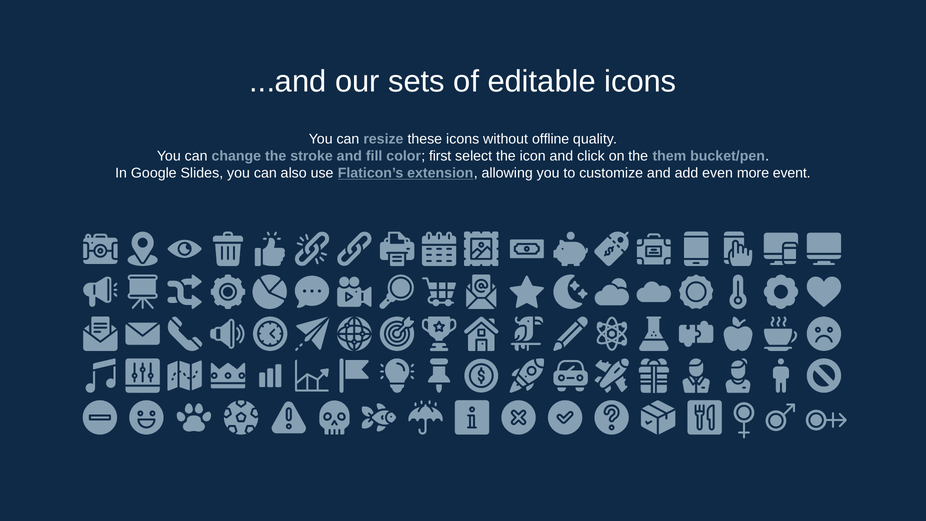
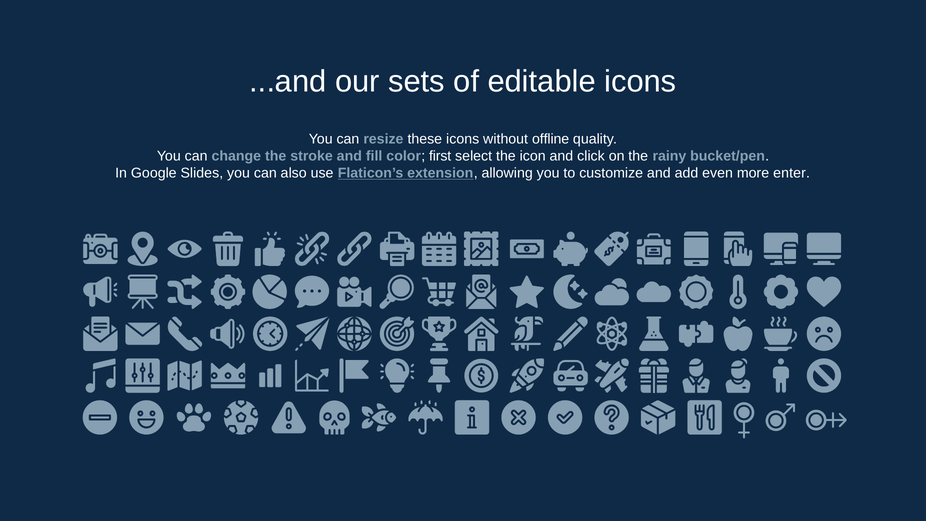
them: them -> rainy (669, 156)
event: event -> enter (792, 173)
